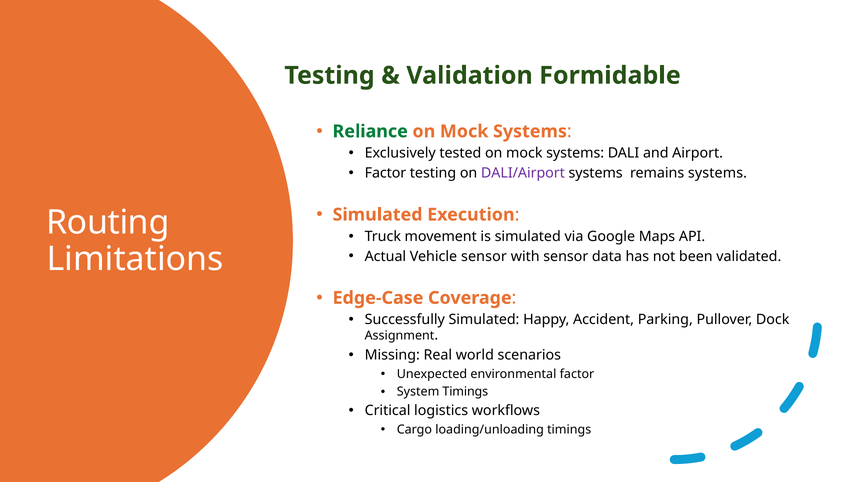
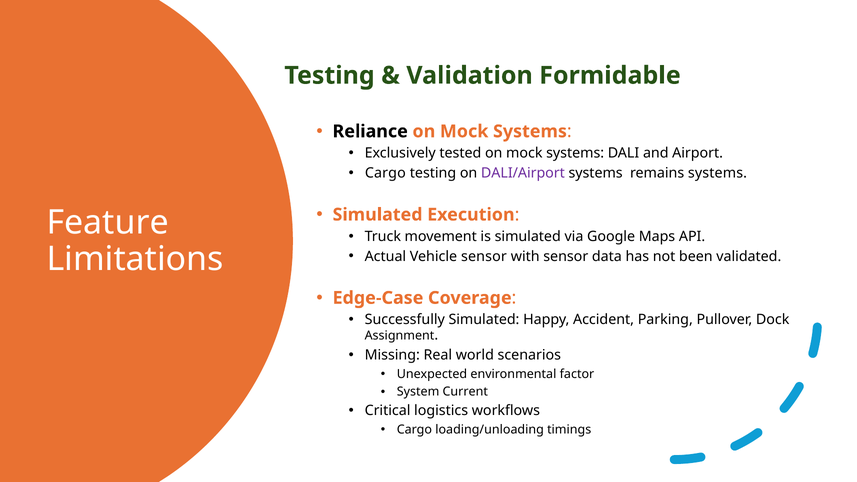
Reliance colour: green -> black (370, 131)
Factor: Factor -> Cargo (385, 173)
Routing: Routing -> Feature (108, 222)
System Timings: Timings -> Current (465, 392)
